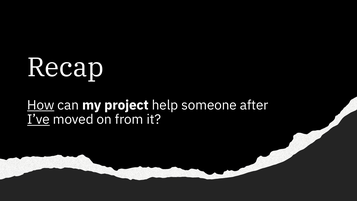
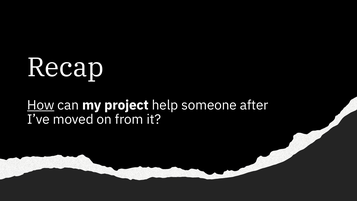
I’ve underline: present -> none (38, 119)
